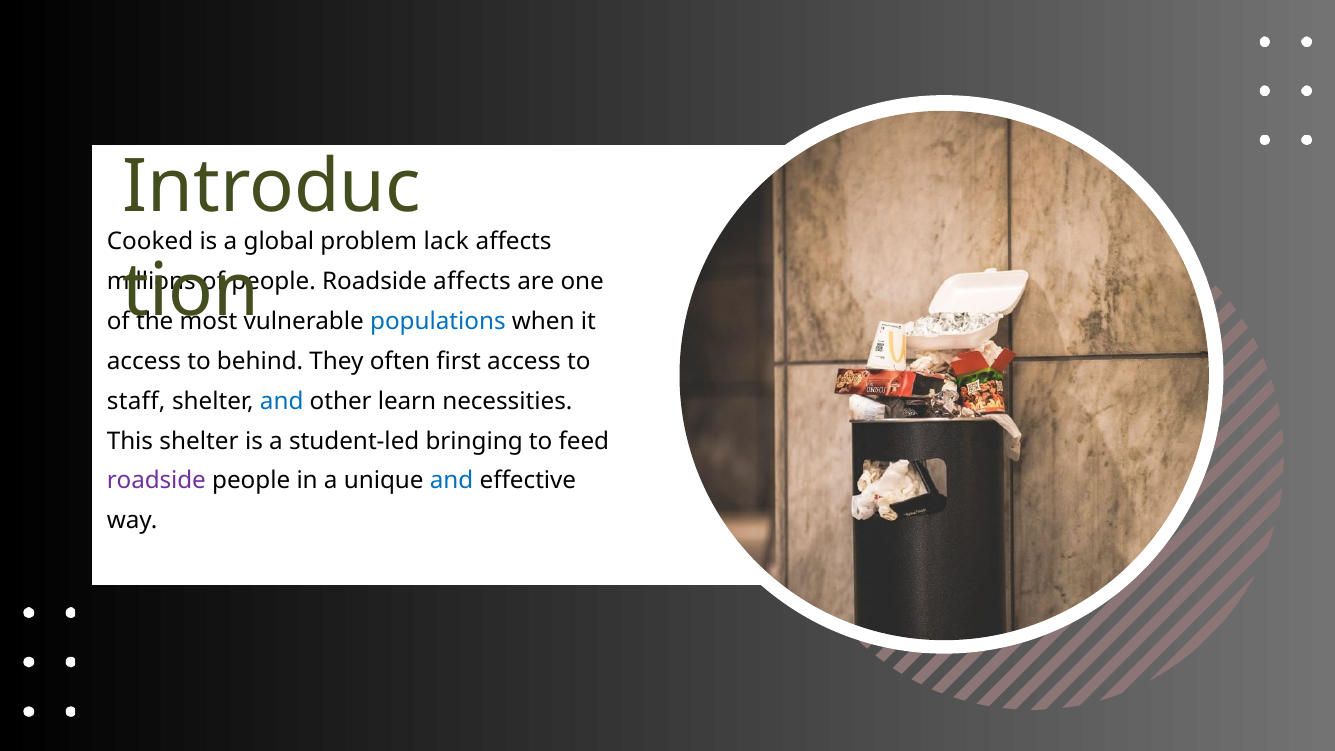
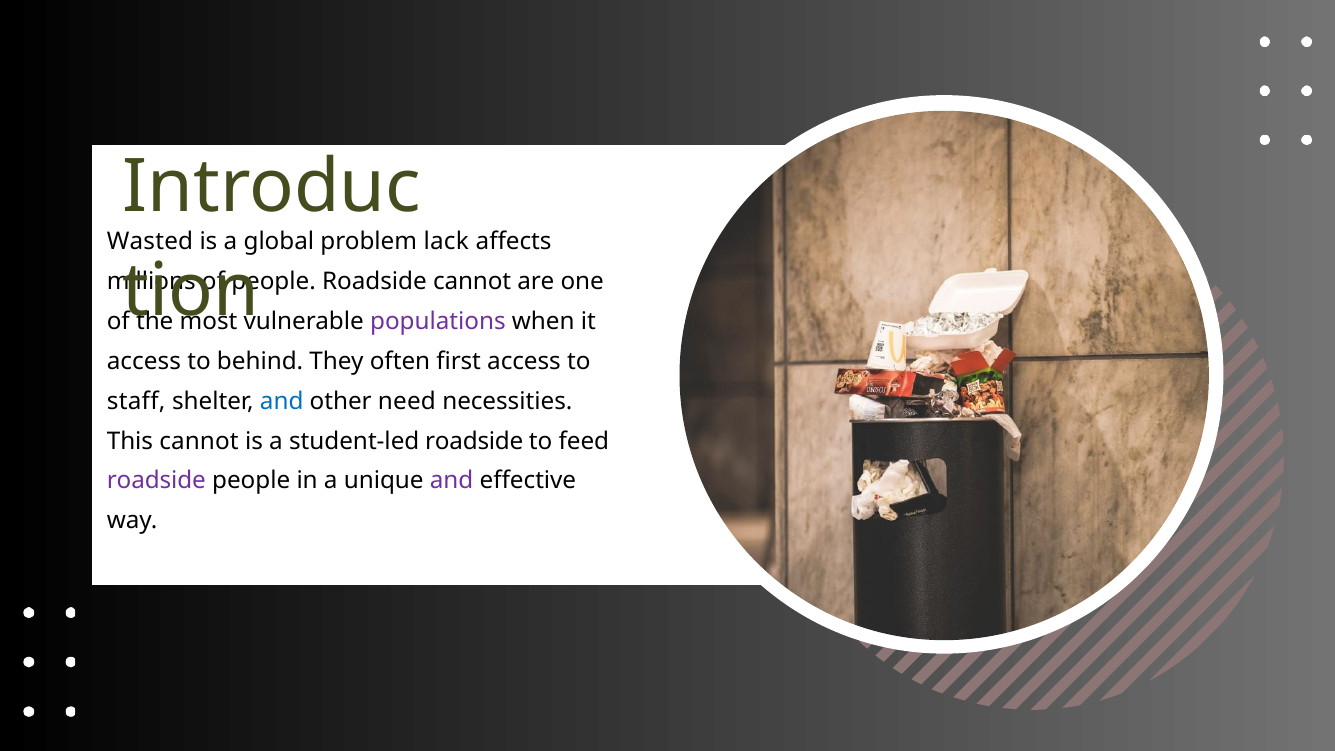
Cooked: Cooked -> Wasted (150, 242)
Roadside affects: affects -> cannot (472, 282)
populations colour: blue -> purple (438, 322)
learn: learn -> need (407, 401)
This shelter: shelter -> cannot (199, 441)
student-led bringing: bringing -> roadside (474, 441)
and colour: blue -> purple (452, 481)
